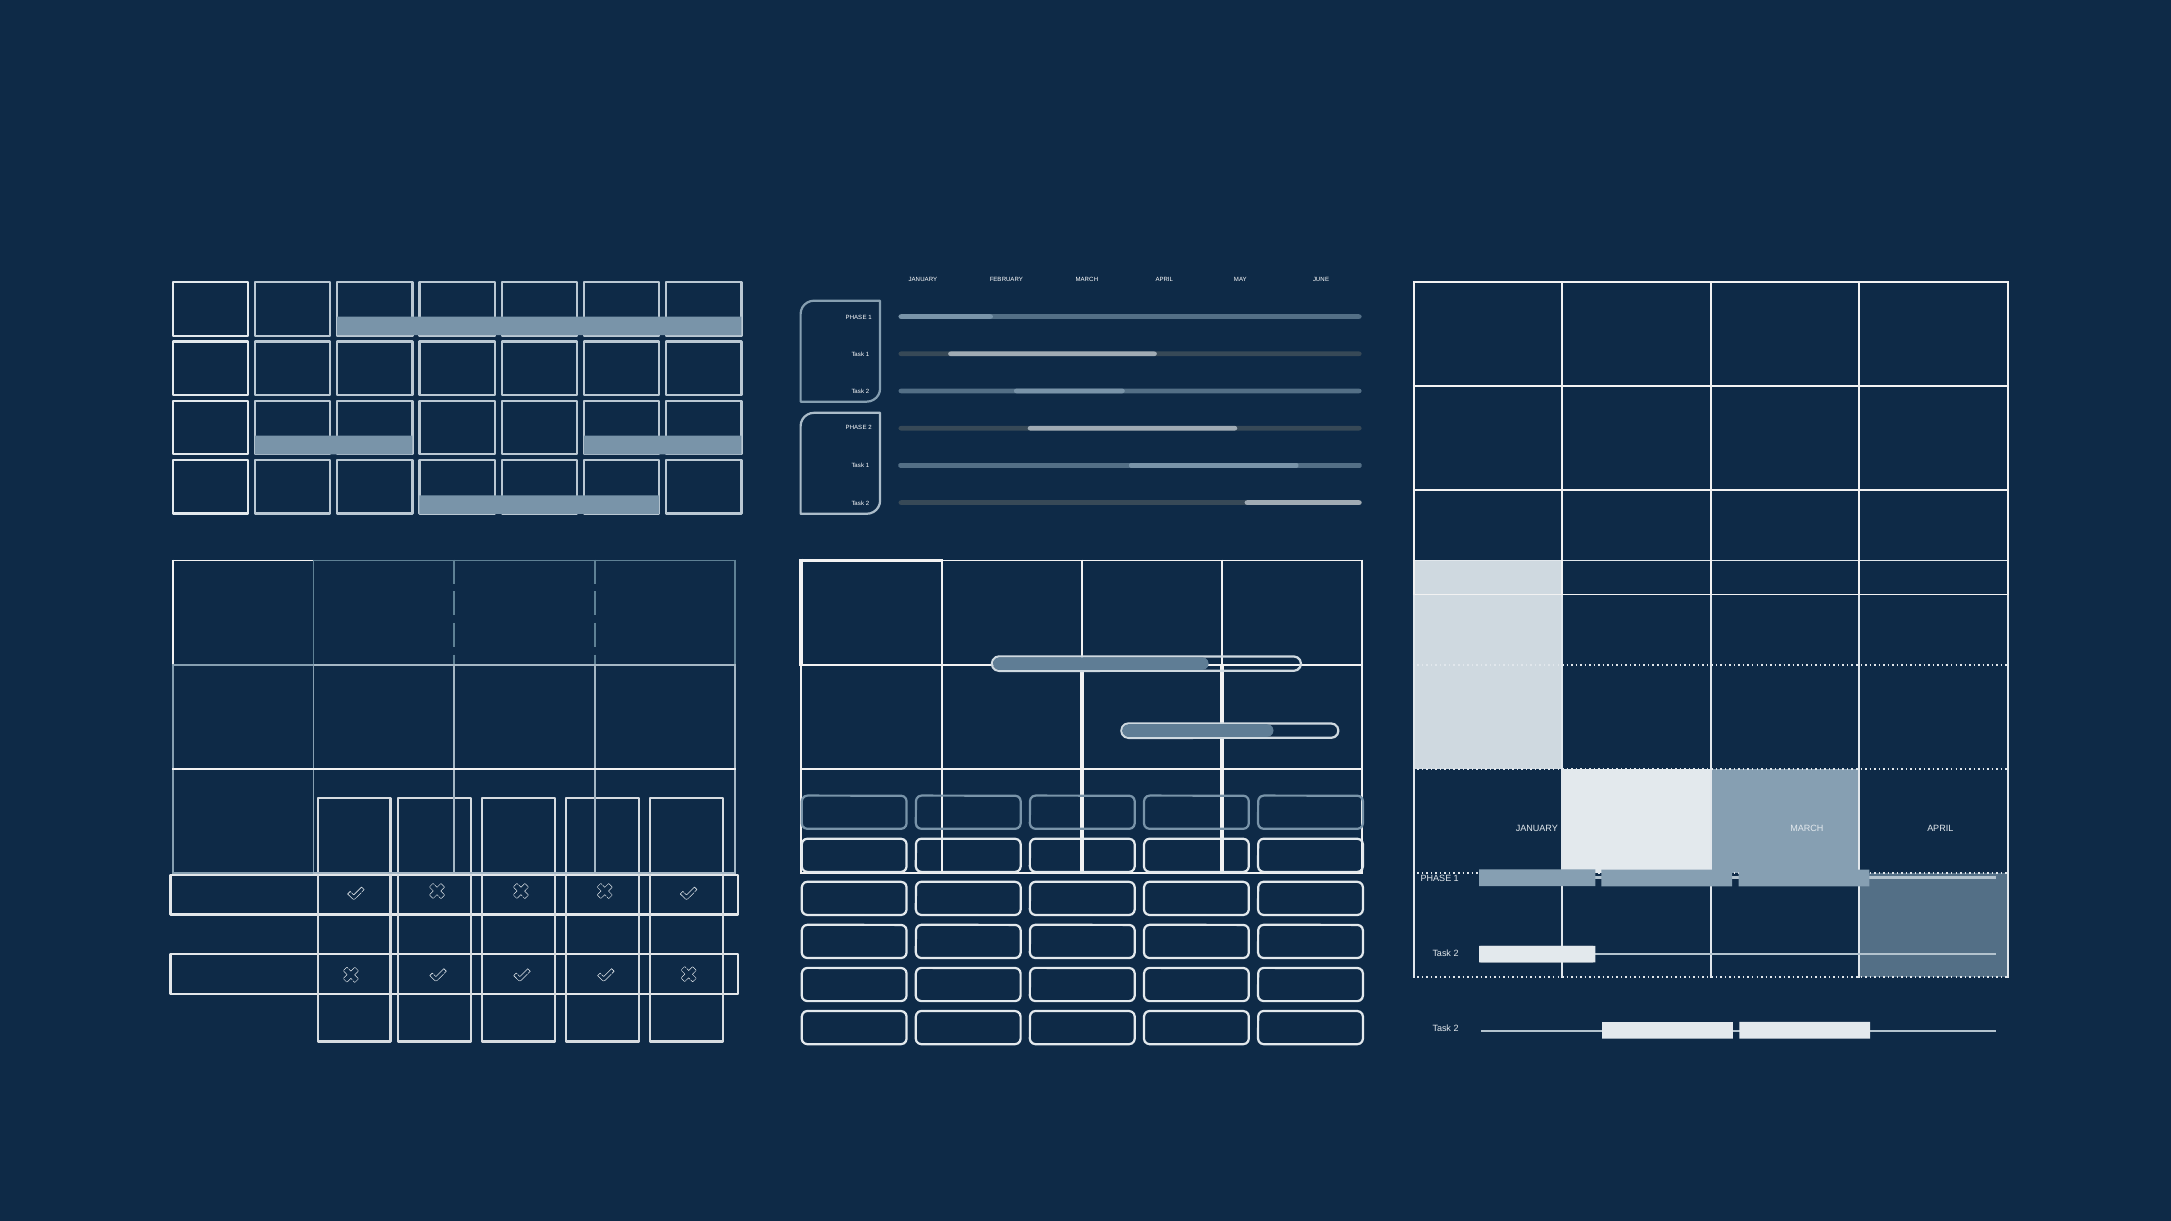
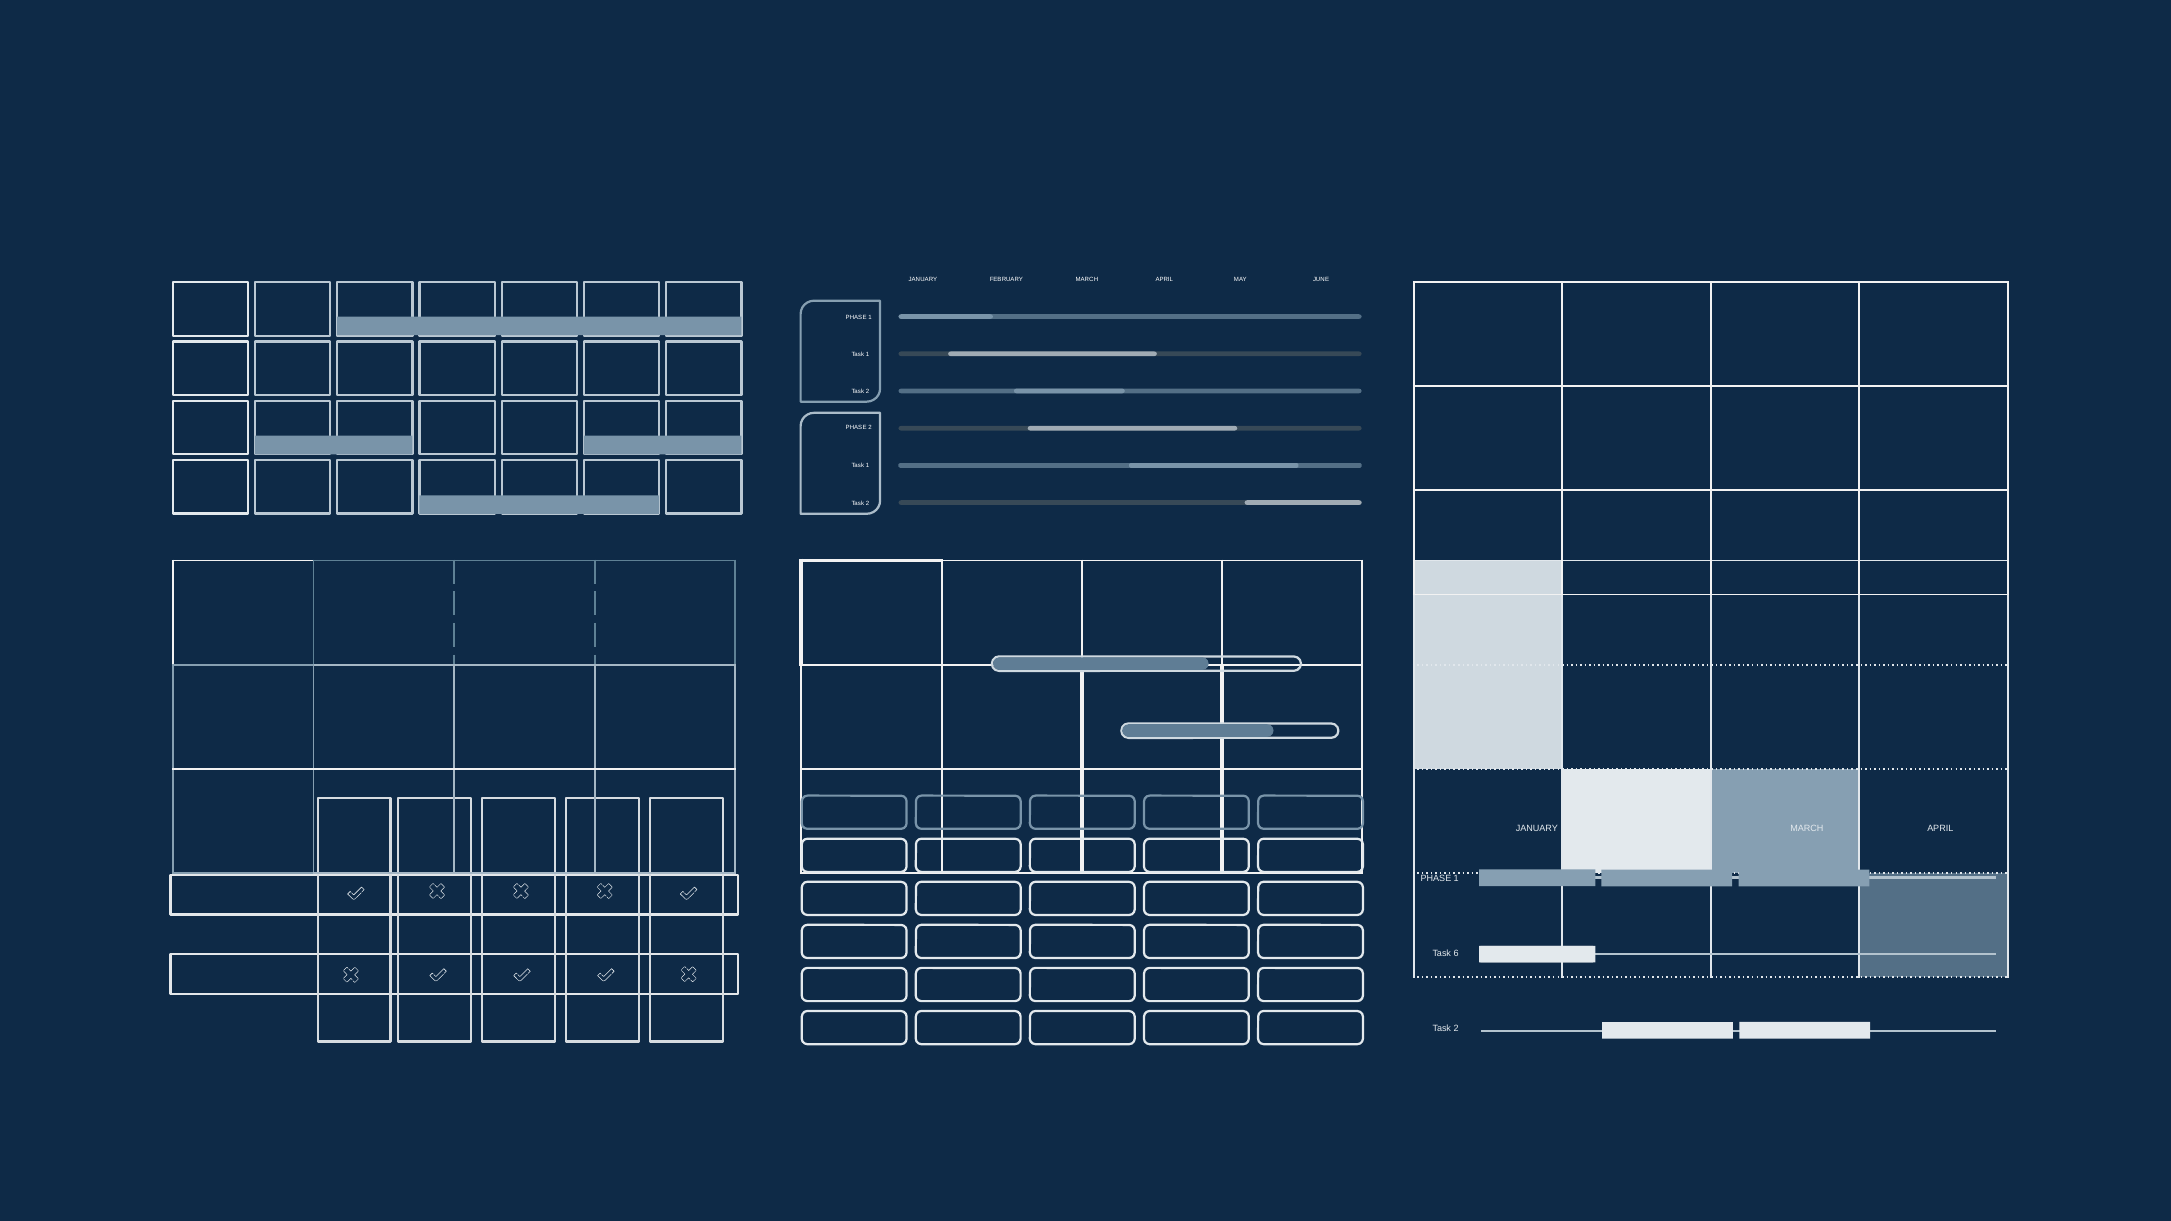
2: 2 -> 6 (1456, 953)
